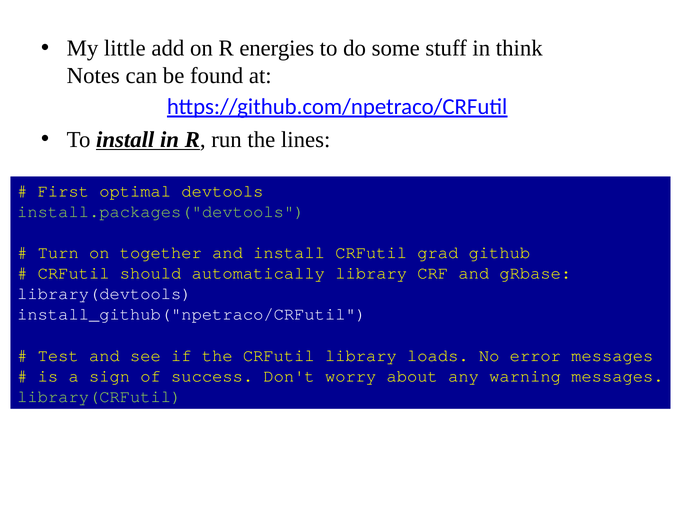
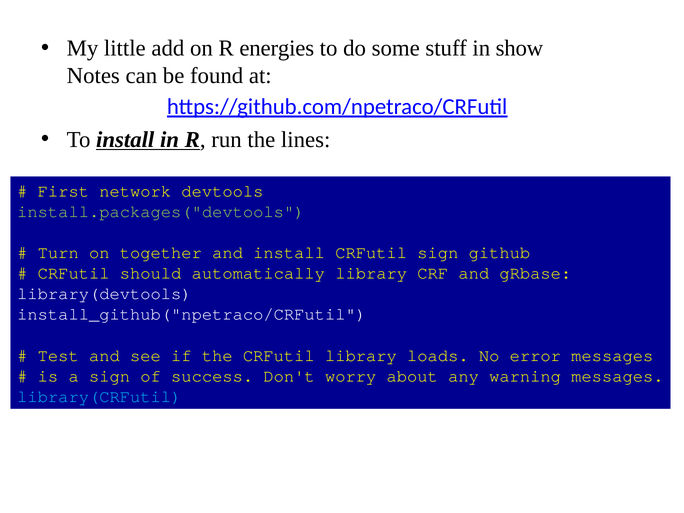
think: think -> show (519, 48)
optimal: optimal -> network (135, 191)
CRFutil grad: grad -> sign (438, 253)
library(CRFutil colour: light green -> light blue (99, 396)
